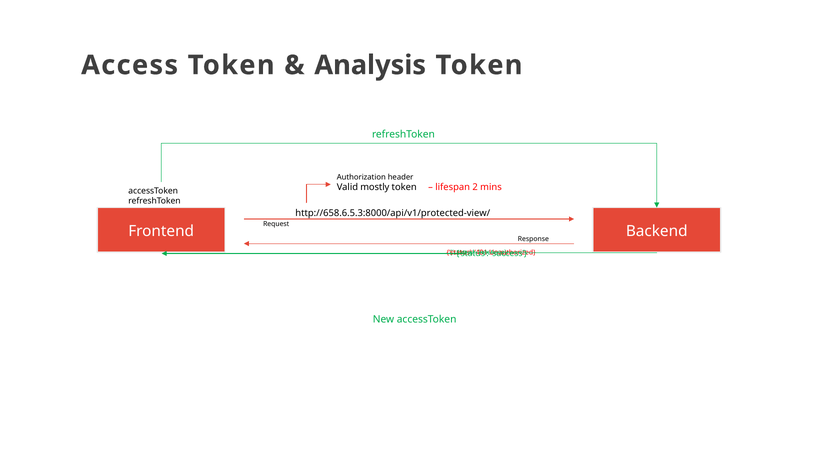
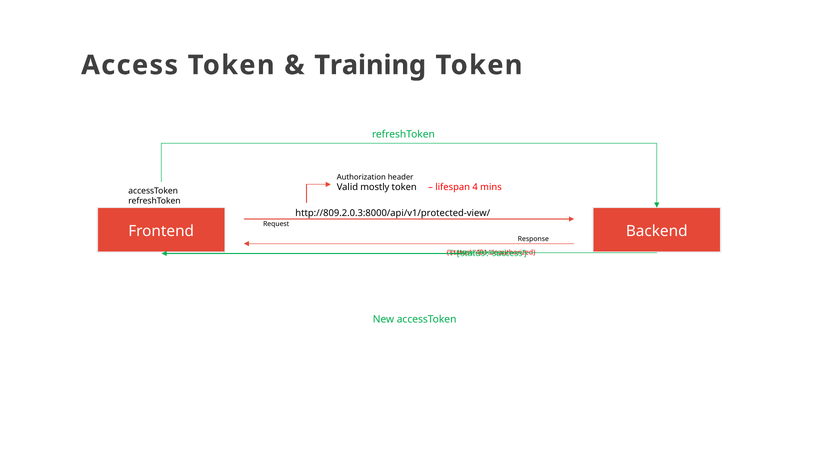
Analysis: Analysis -> Training (370, 65)
2: 2 -> 4 (475, 187)
http://658.6.5.3:8000/api/v1/protected-view/: http://658.6.5.3:8000/api/v1/protected-view/ -> http://809.2.0.3:8000/api/v1/protected-view/ (393, 213)
